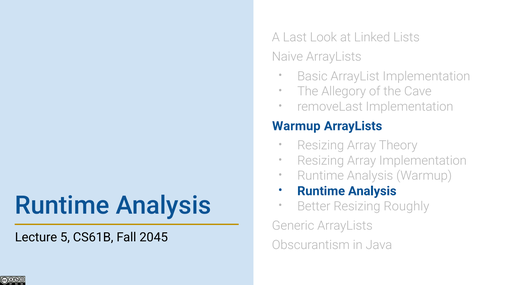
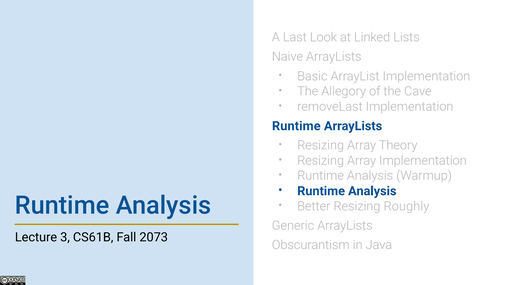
Warmup: Warmup -> Runtime (296, 126)
5: 5 -> 3 (65, 237)
2045: 2045 -> 2073 (154, 237)
